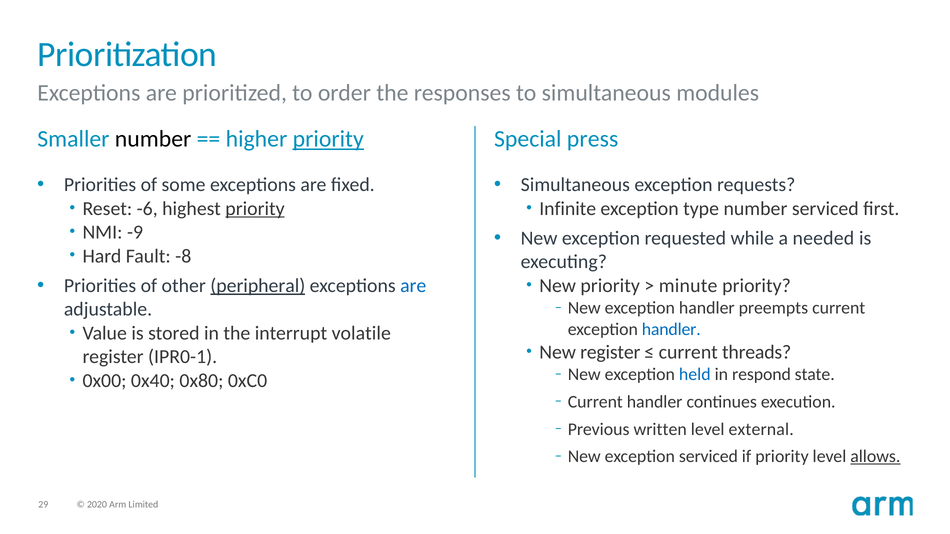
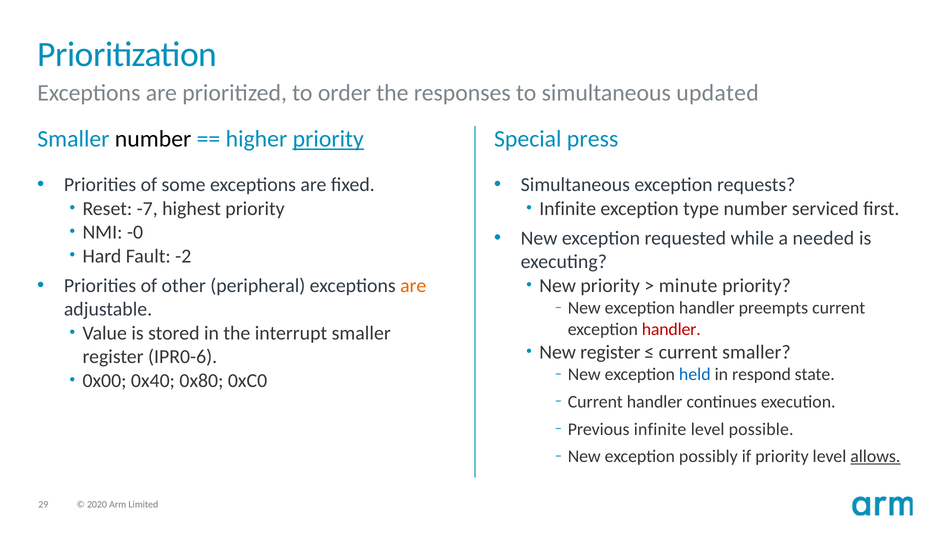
modules: modules -> updated (718, 93)
-6: -6 -> -7 (147, 209)
priority underline: present -> none (255, 209)
-9: -9 -> -0 (135, 232)
-8: -8 -> -2 (183, 256)
peripheral underline: present -> none (258, 286)
are colour: blue -> orange (413, 286)
handler colour: blue -> red (671, 330)
interrupt volatile: volatile -> smaller (361, 333)
current threads: threads -> smaller (756, 352)
IPR0-1: IPR0-1 -> IPR0-6 (183, 357)
Previous written: written -> infinite (660, 429)
external: external -> possible (761, 429)
exception serviced: serviced -> possibly (708, 457)
